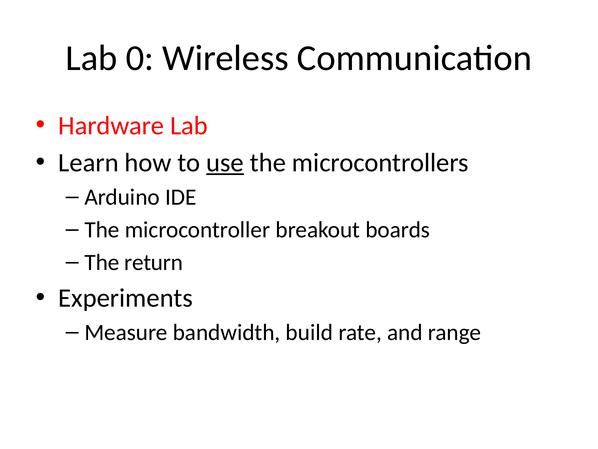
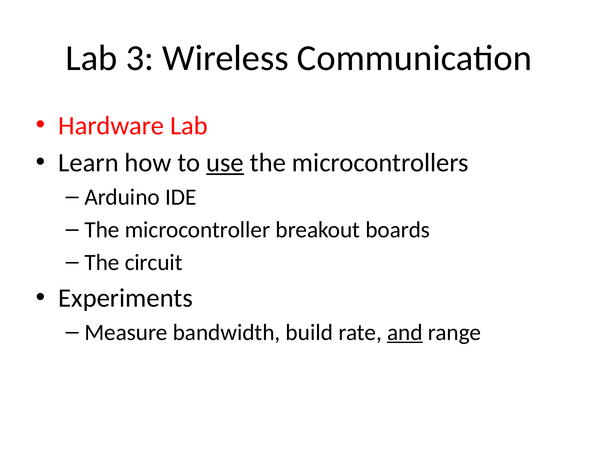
0: 0 -> 3 (140, 58)
return: return -> circuit (154, 262)
and underline: none -> present (405, 332)
